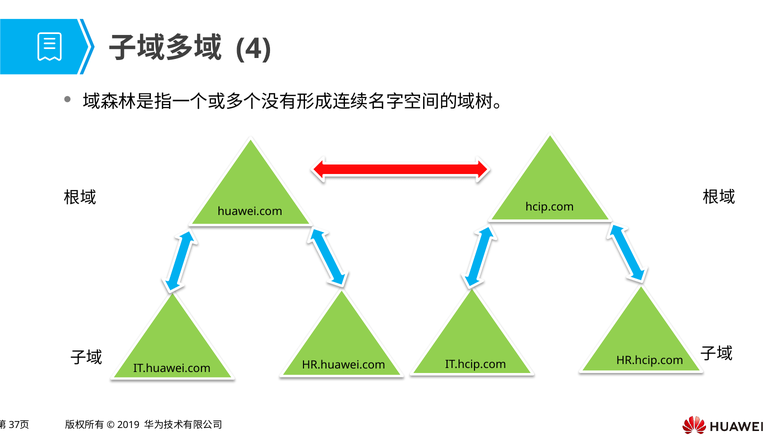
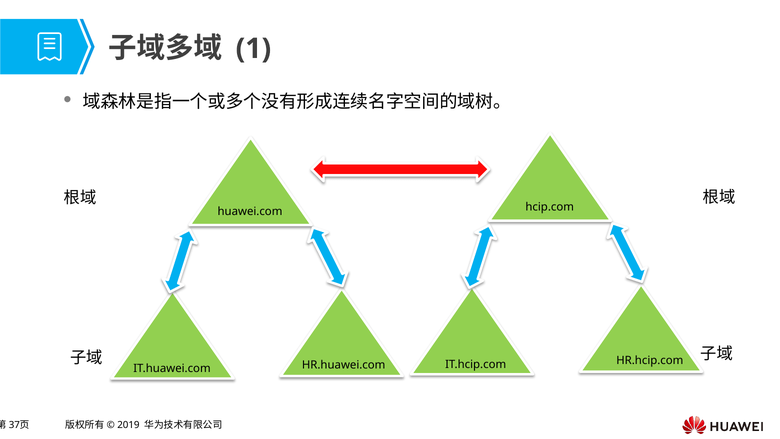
4: 4 -> 1 (253, 49)
